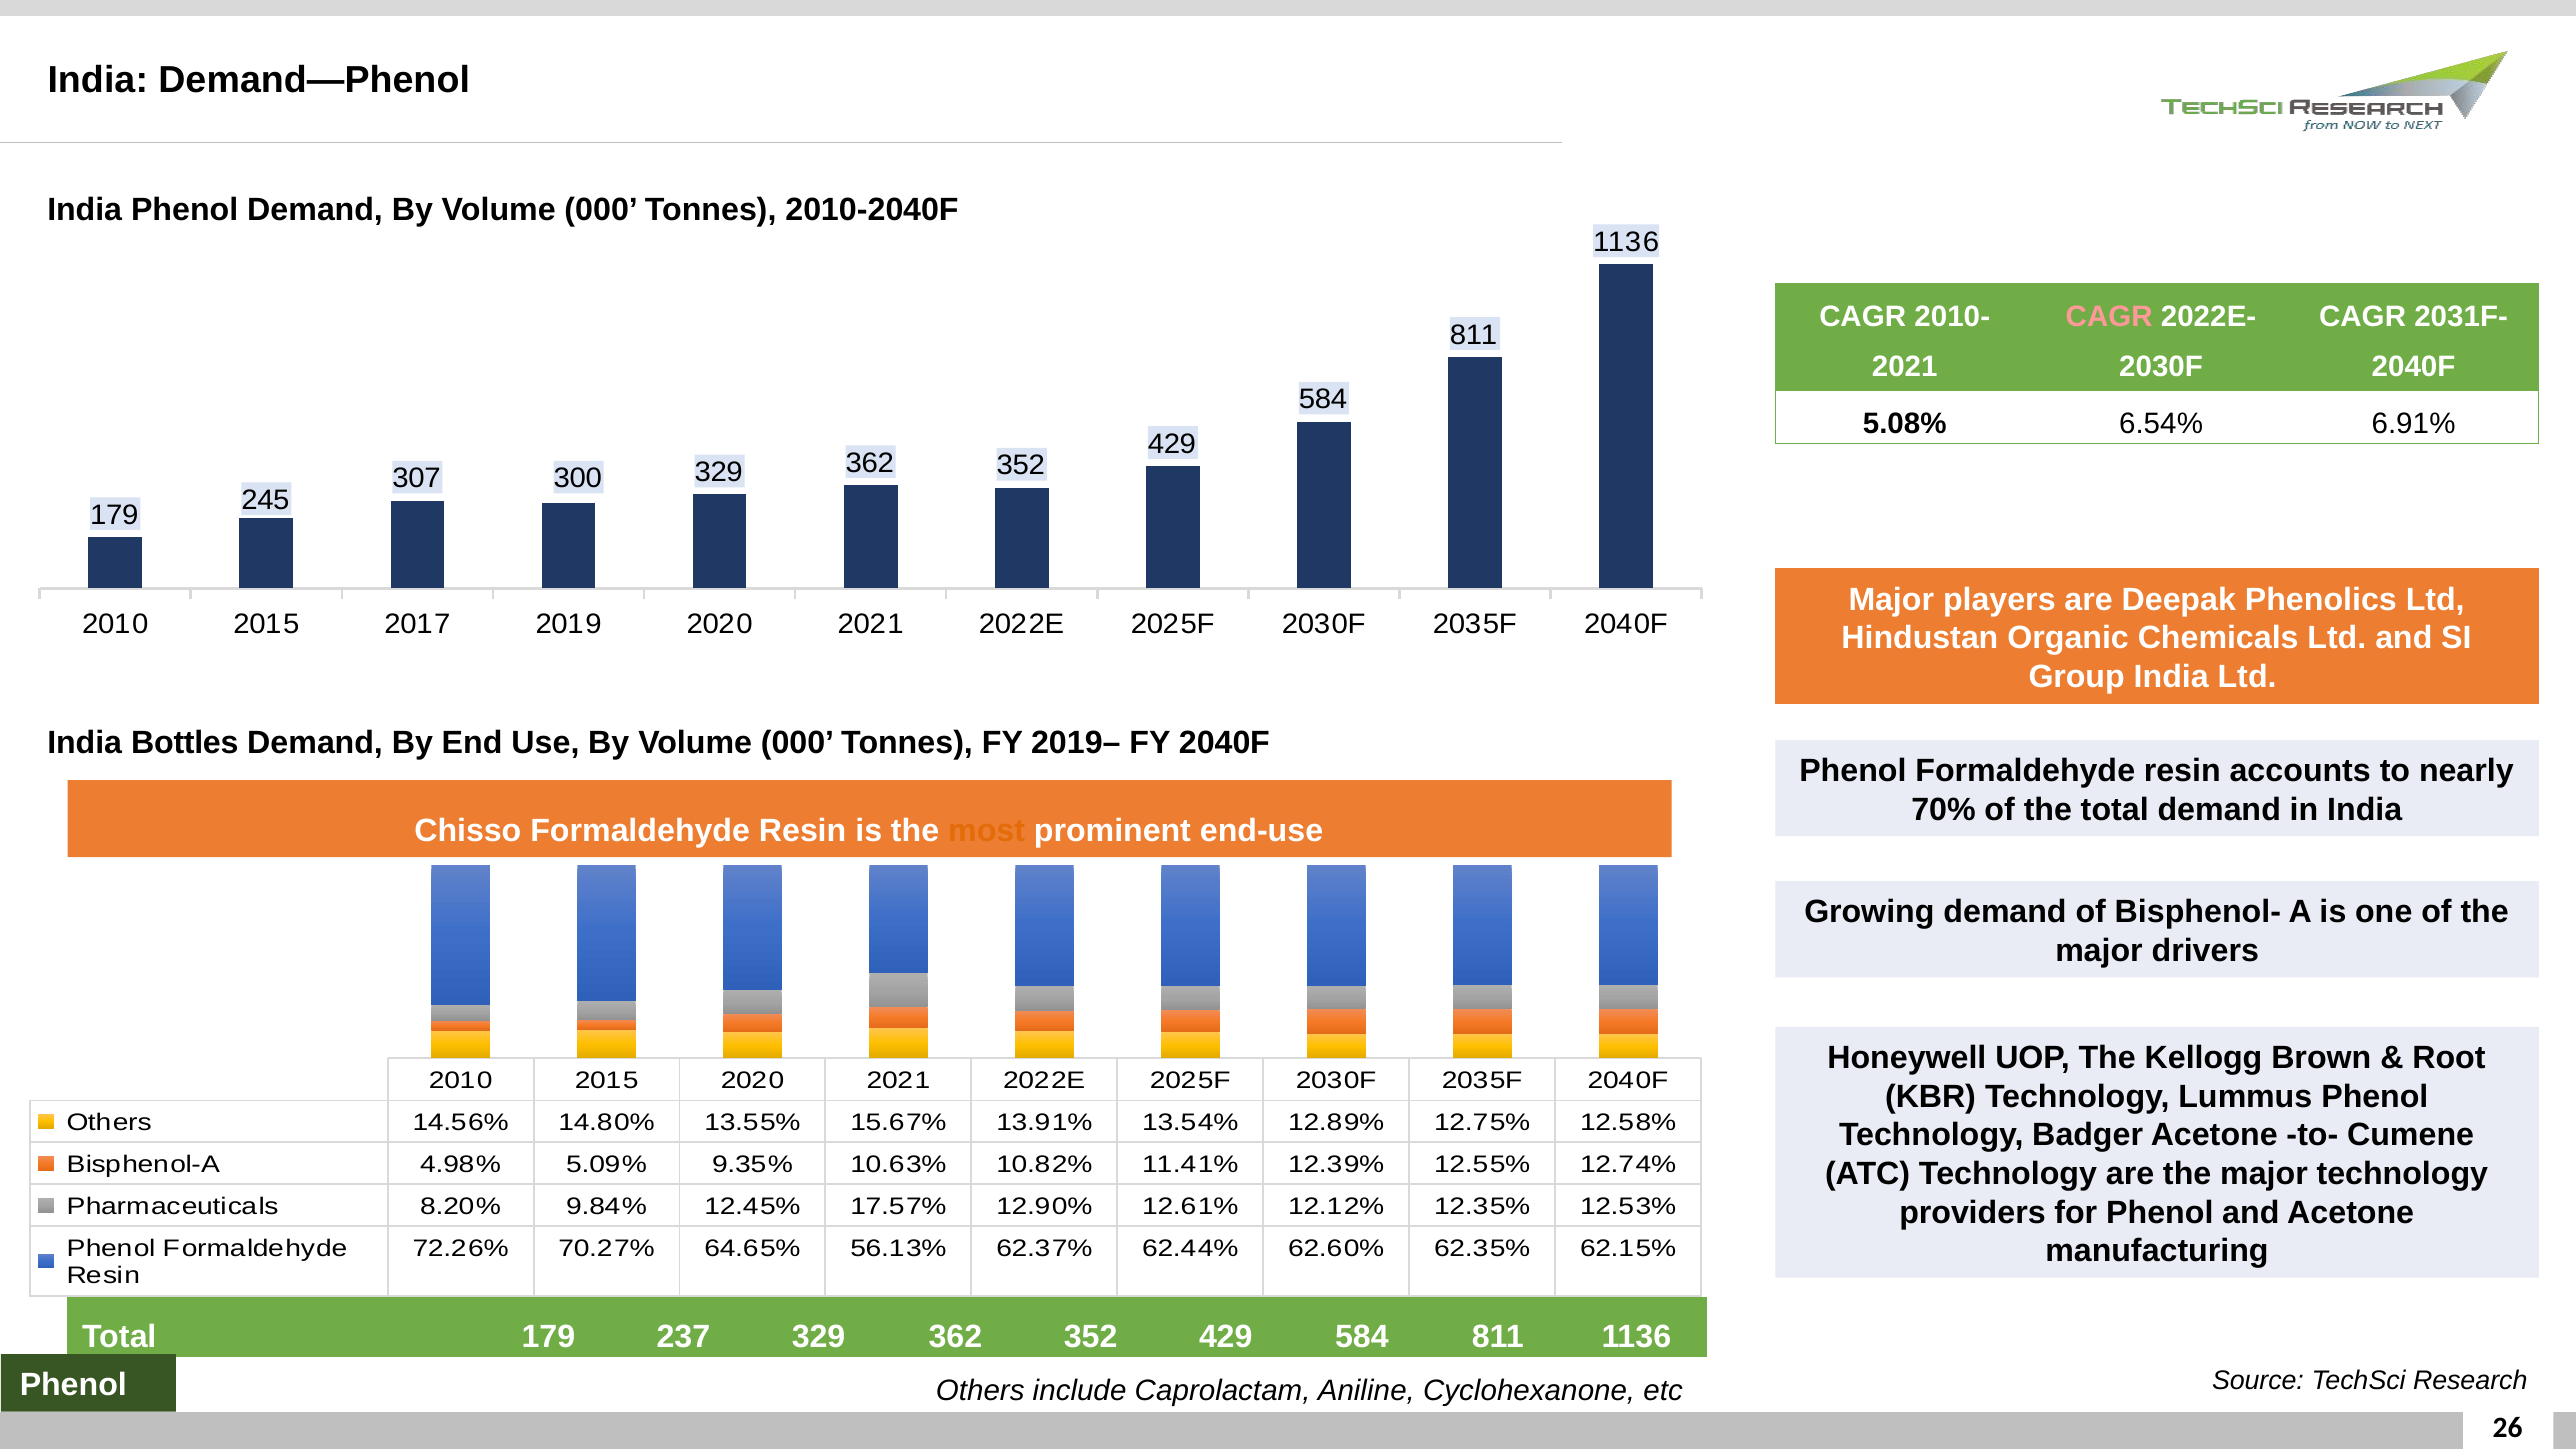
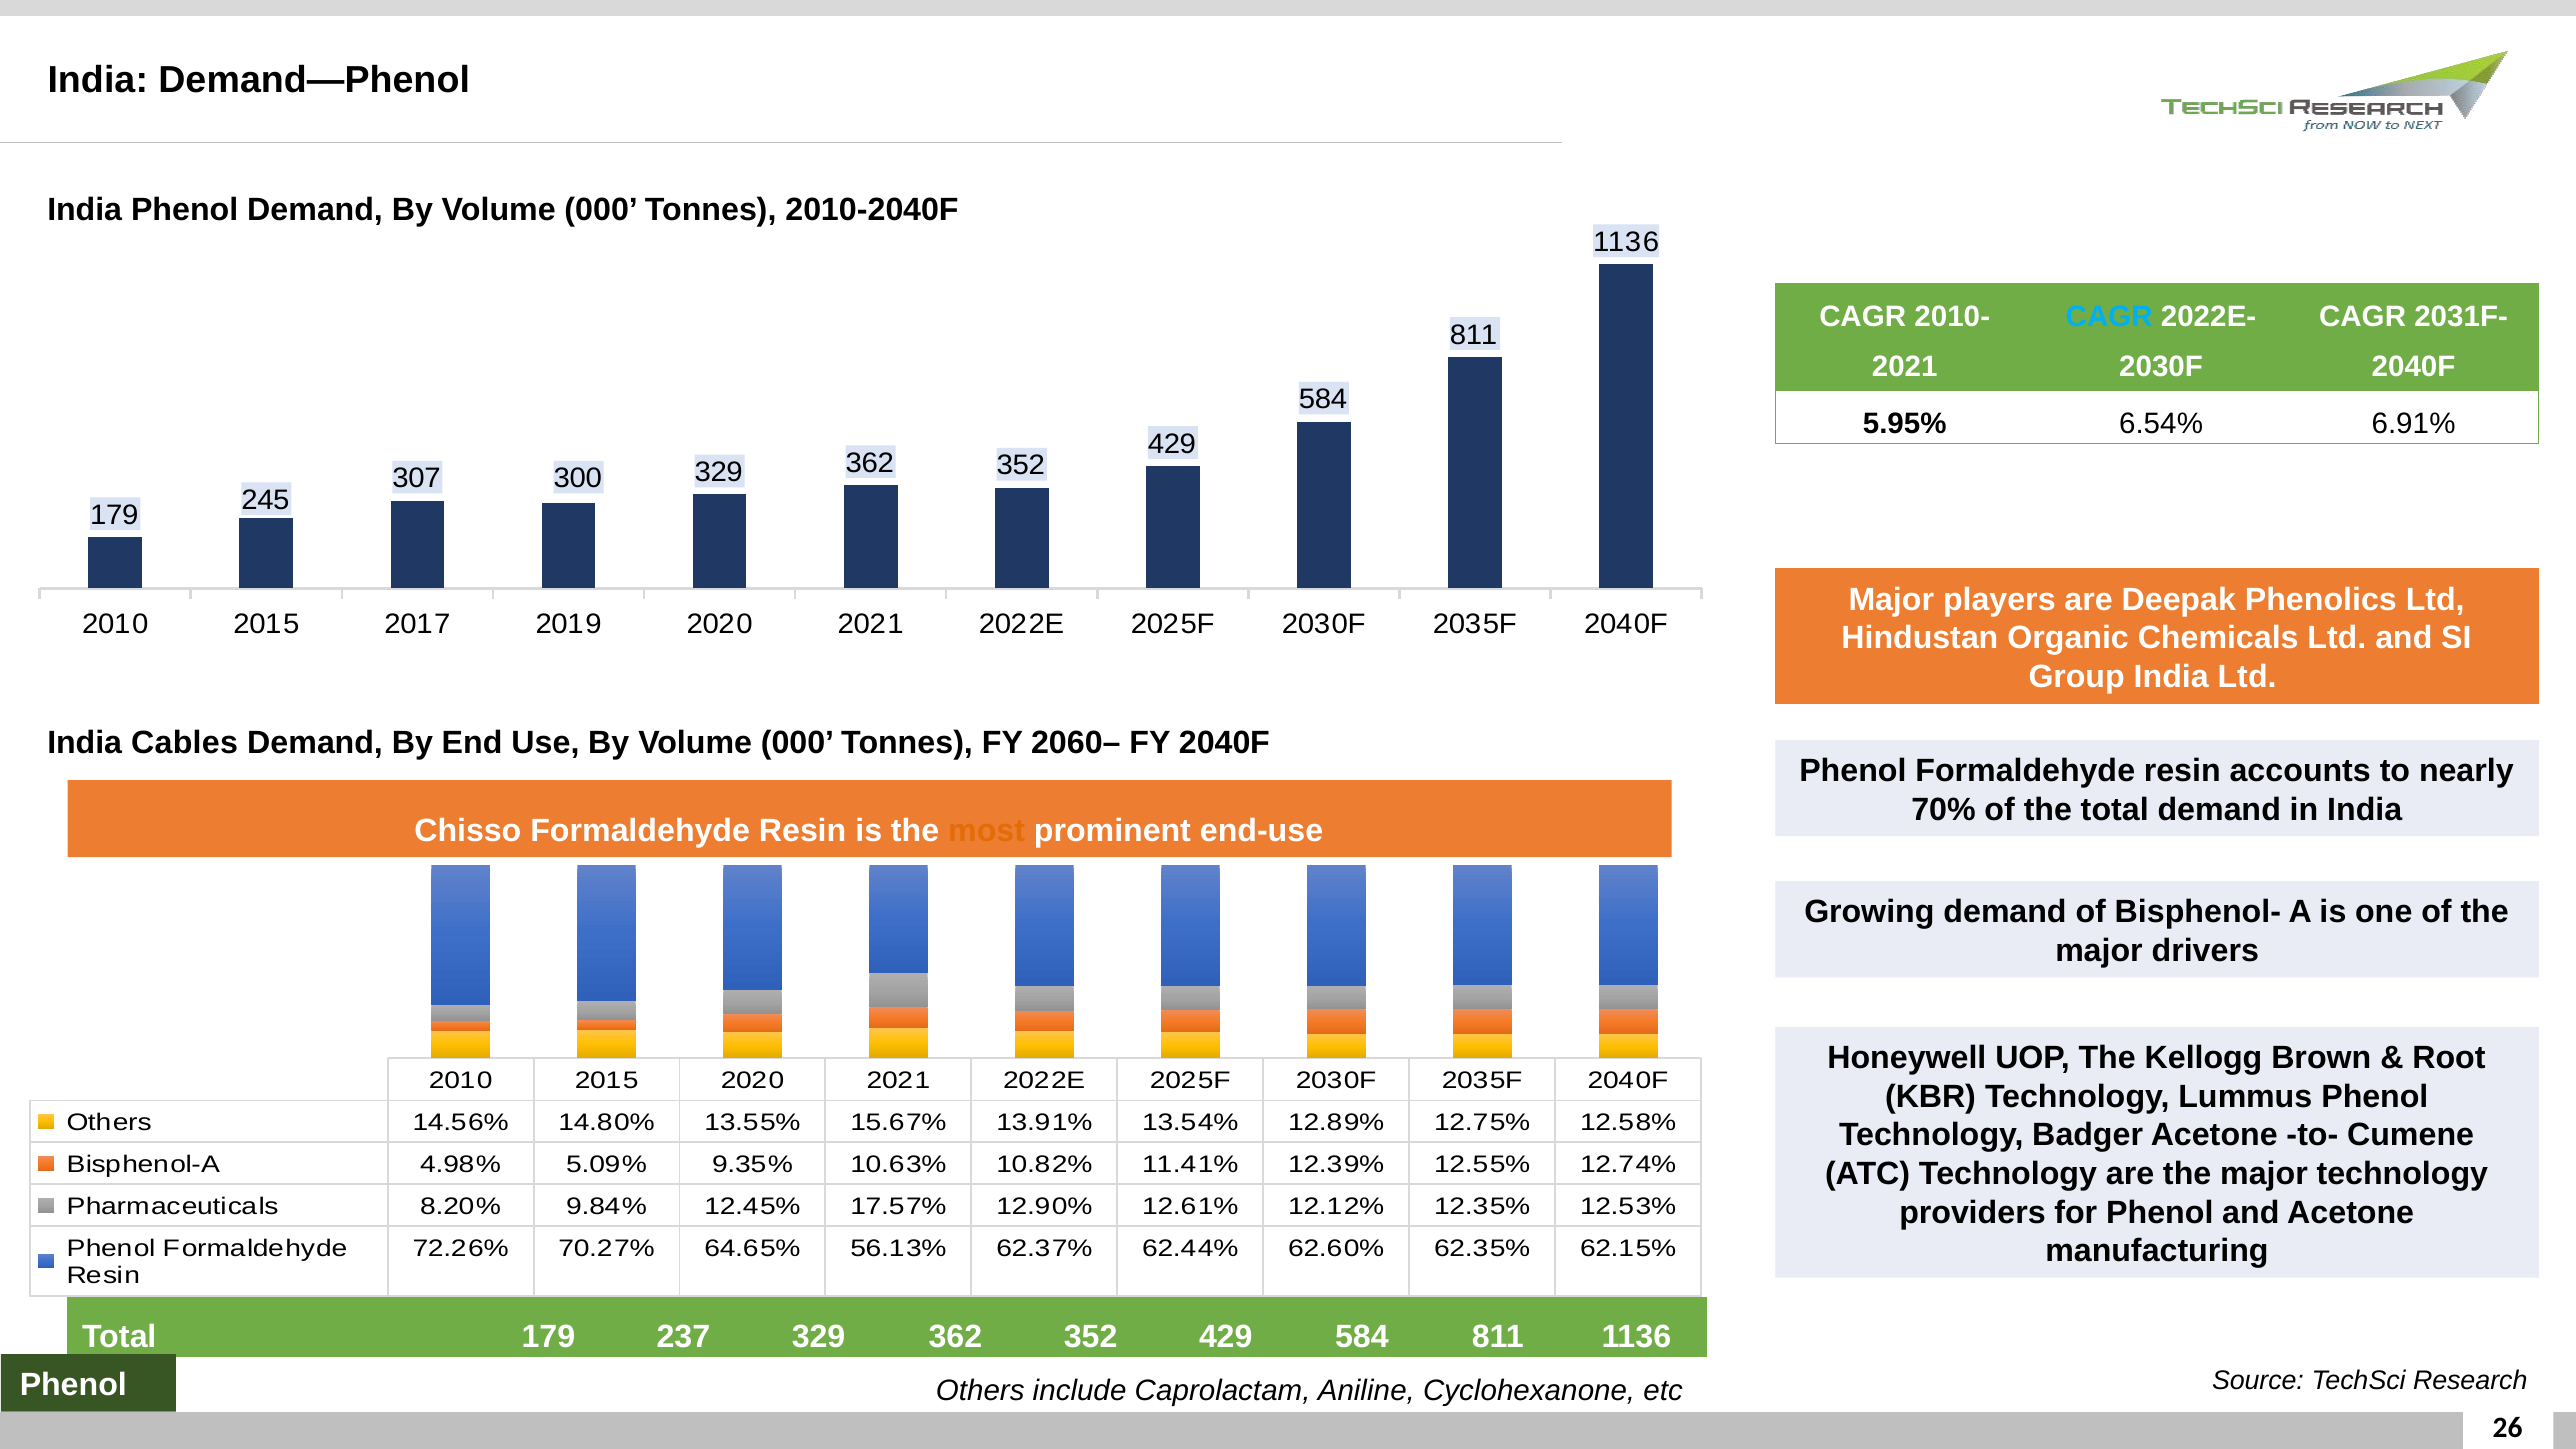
CAGR colour: pink -> light blue (2109, 317)
5.08%: 5.08% -> 5.95% (1905, 424)
Bottles: Bottles -> Cables (185, 742)
2019–: 2019– -> 2060– (1076, 742)
